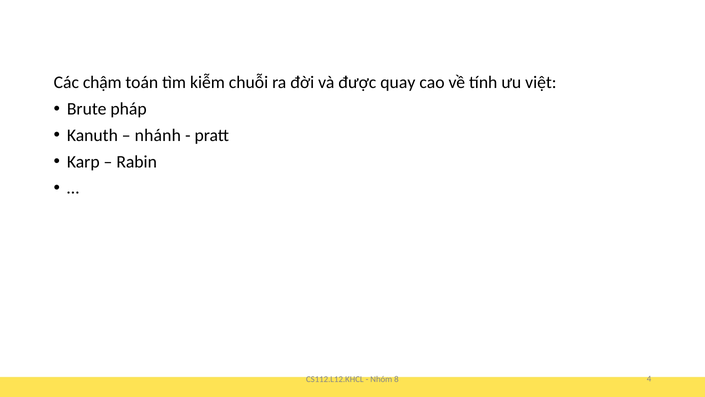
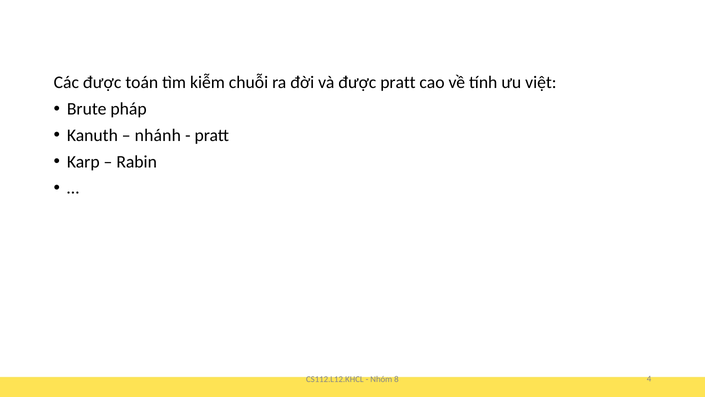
Các chậm: chậm -> được (102, 82)
được quay: quay -> pratt (398, 82)
